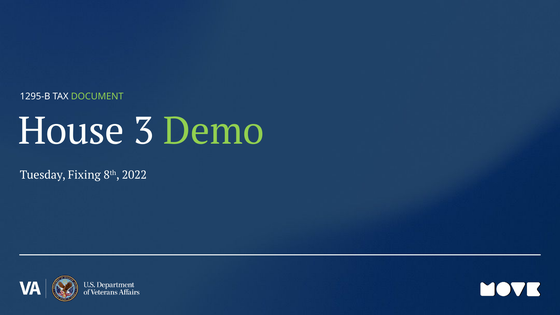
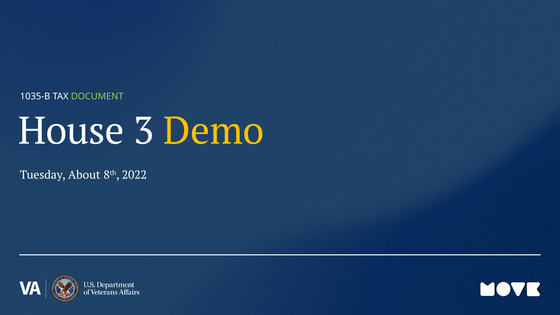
1295-B: 1295-B -> 1035-B (35, 96)
Demo colour: light green -> yellow (214, 131)
Fixing: Fixing -> About (84, 175)
